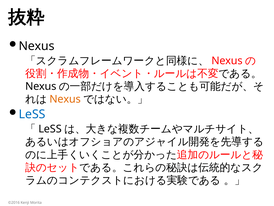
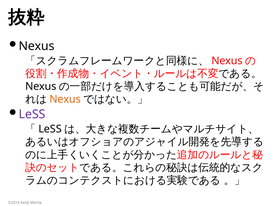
LeSS colour: blue -> purple (32, 114)
